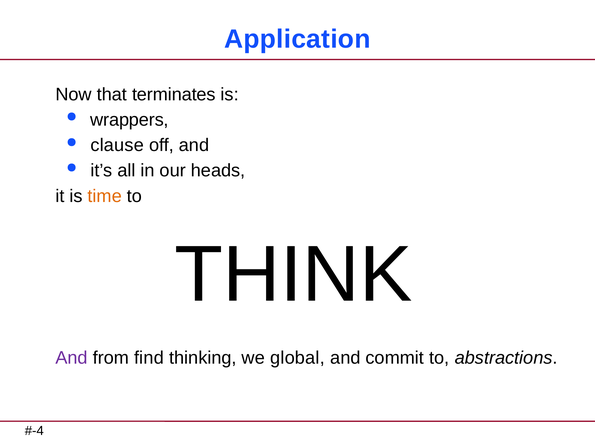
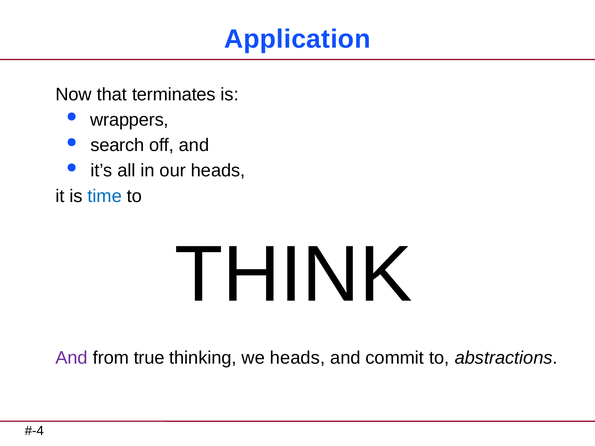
clause: clause -> search (117, 145)
time colour: orange -> blue (105, 196)
find: find -> true (149, 358)
we global: global -> heads (298, 358)
